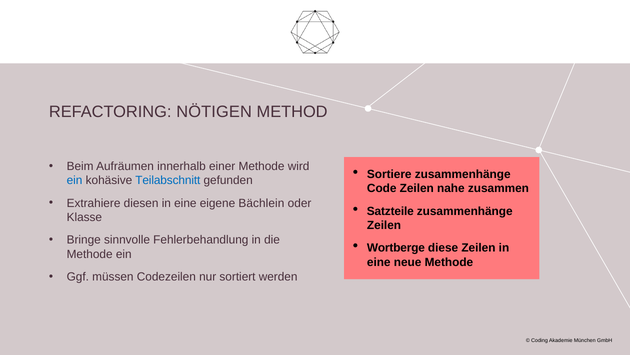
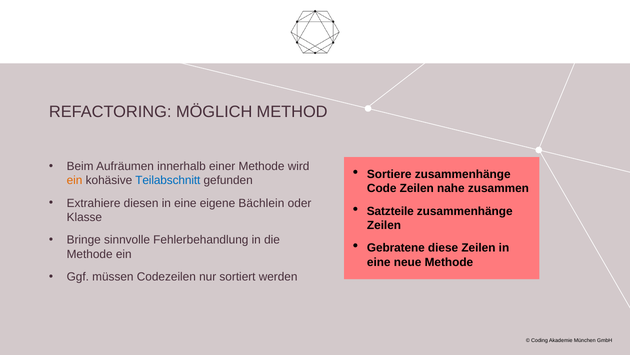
NÖTIGEN: NÖTIGEN -> MÖGLICH (214, 112)
ein colour: blue -> orange (75, 180)
Wortberge: Wortberge -> Gebratene (396, 248)
